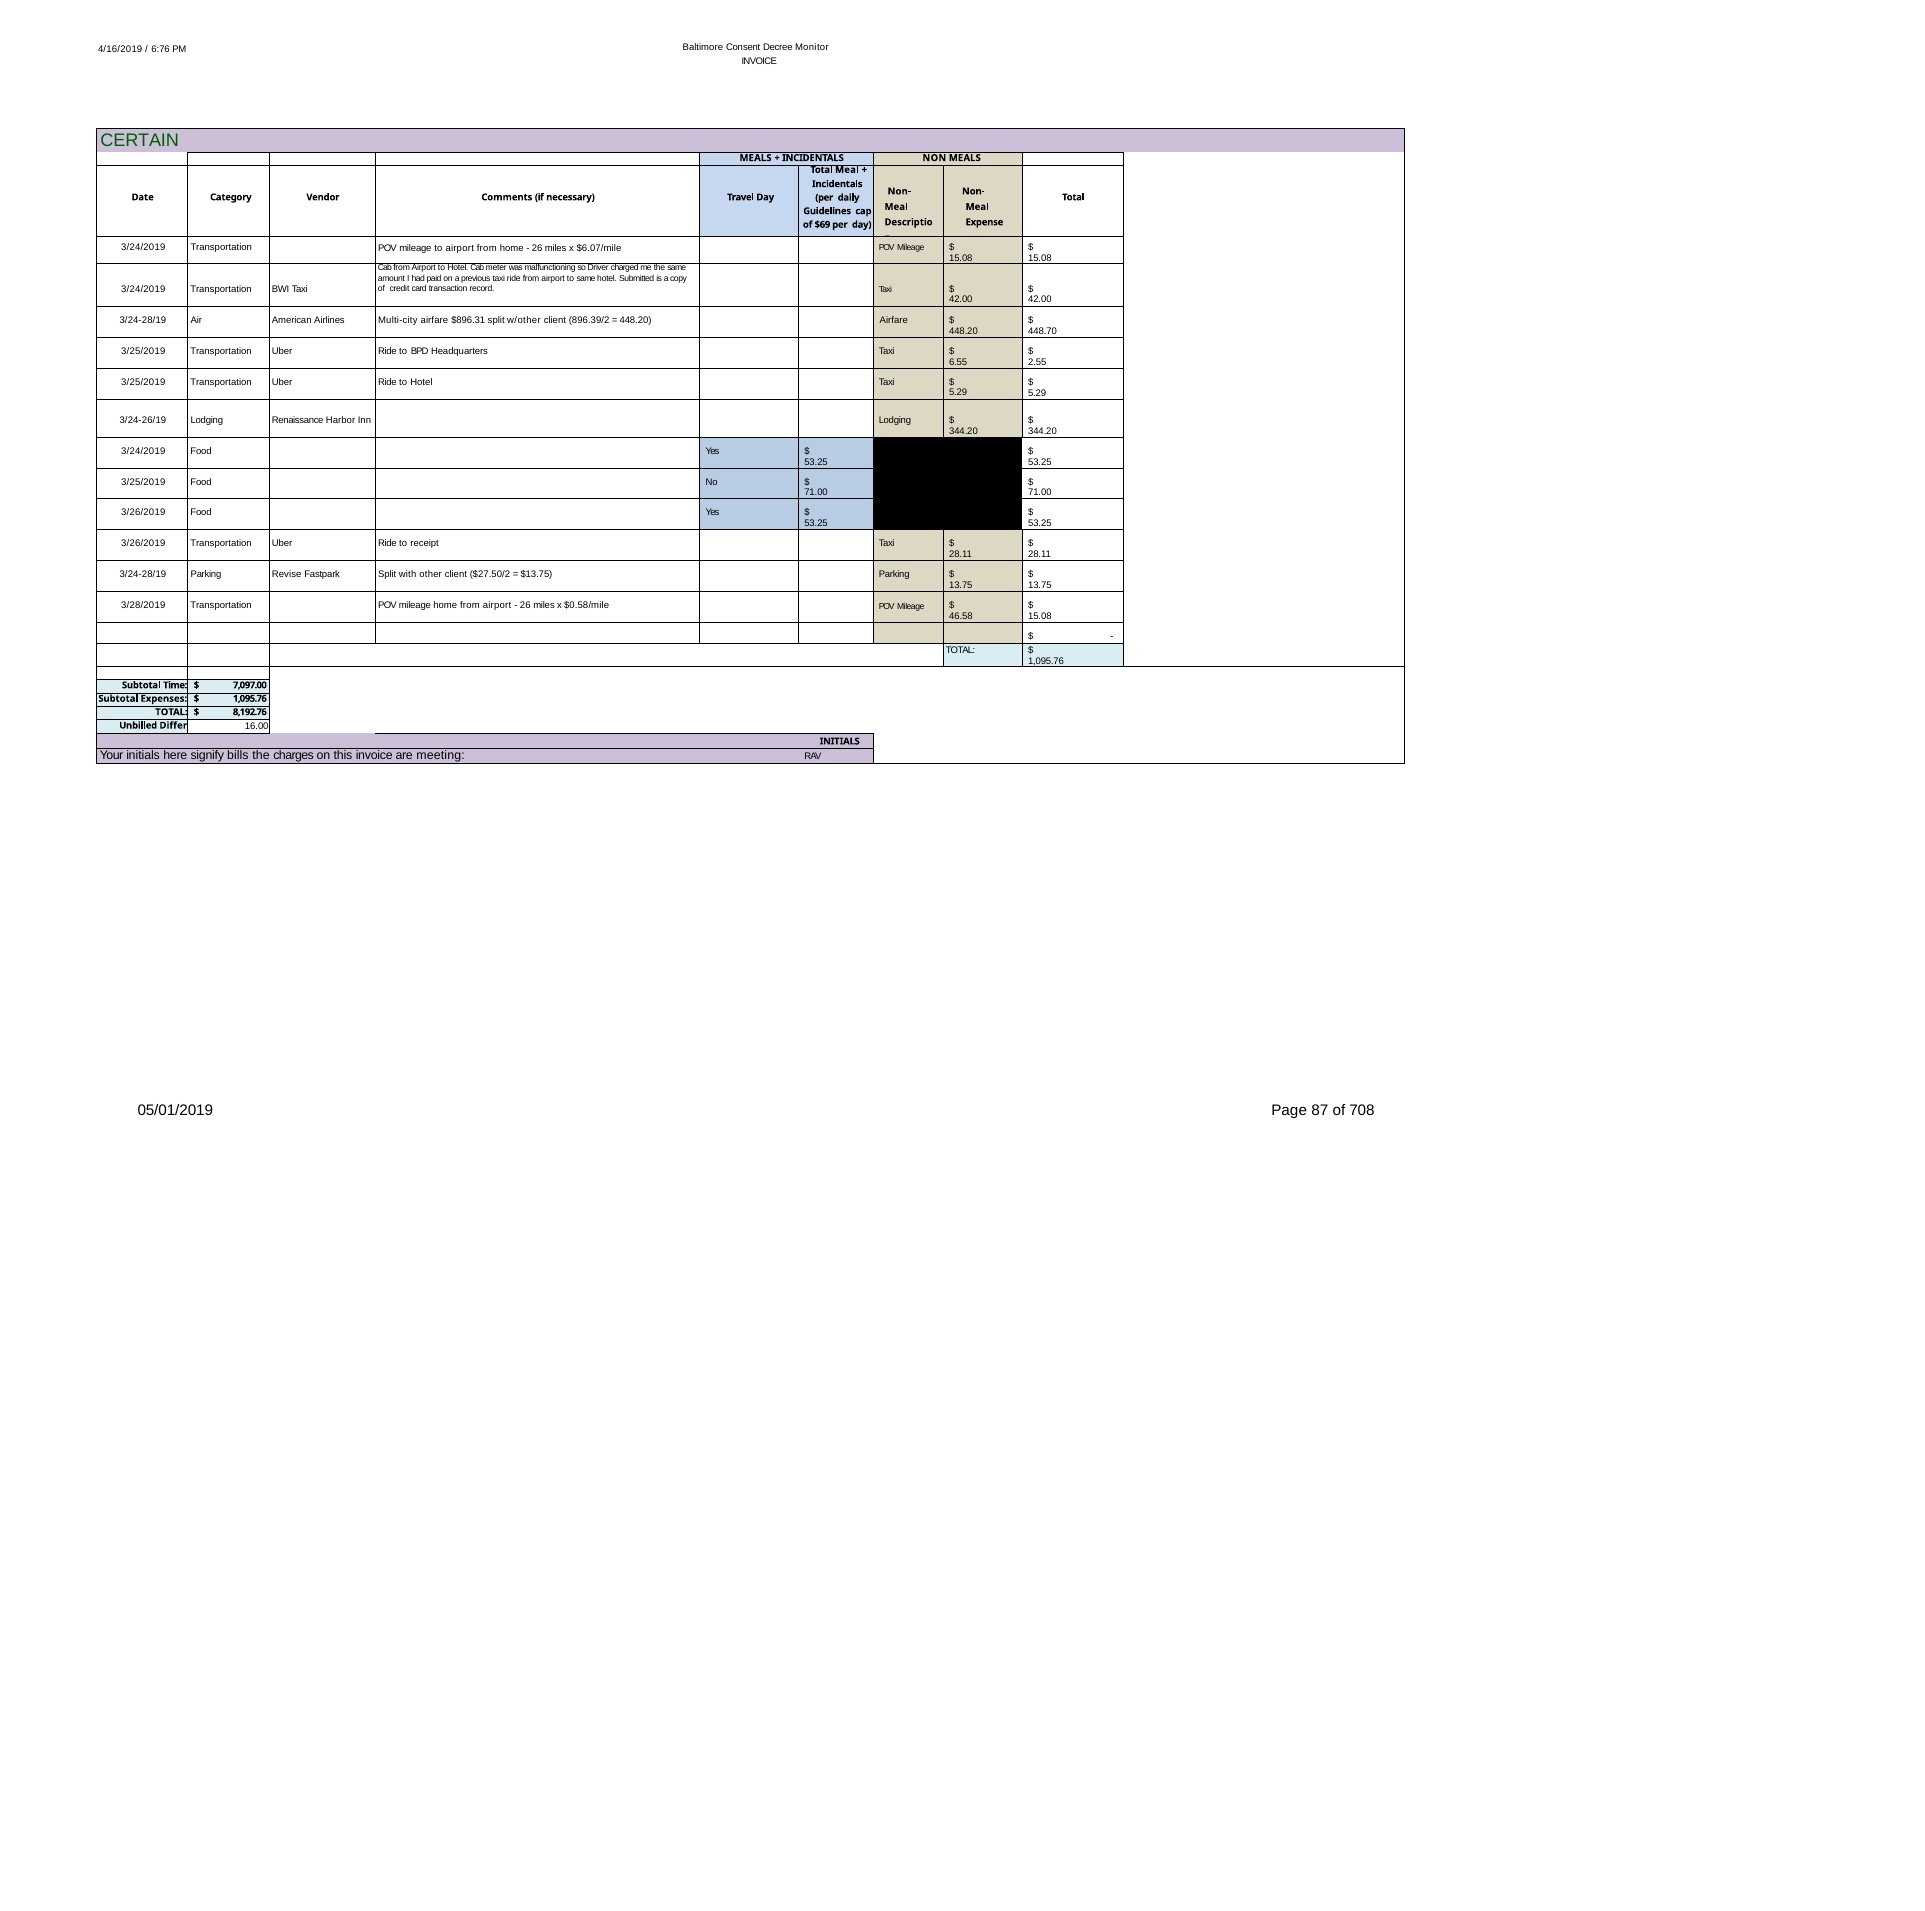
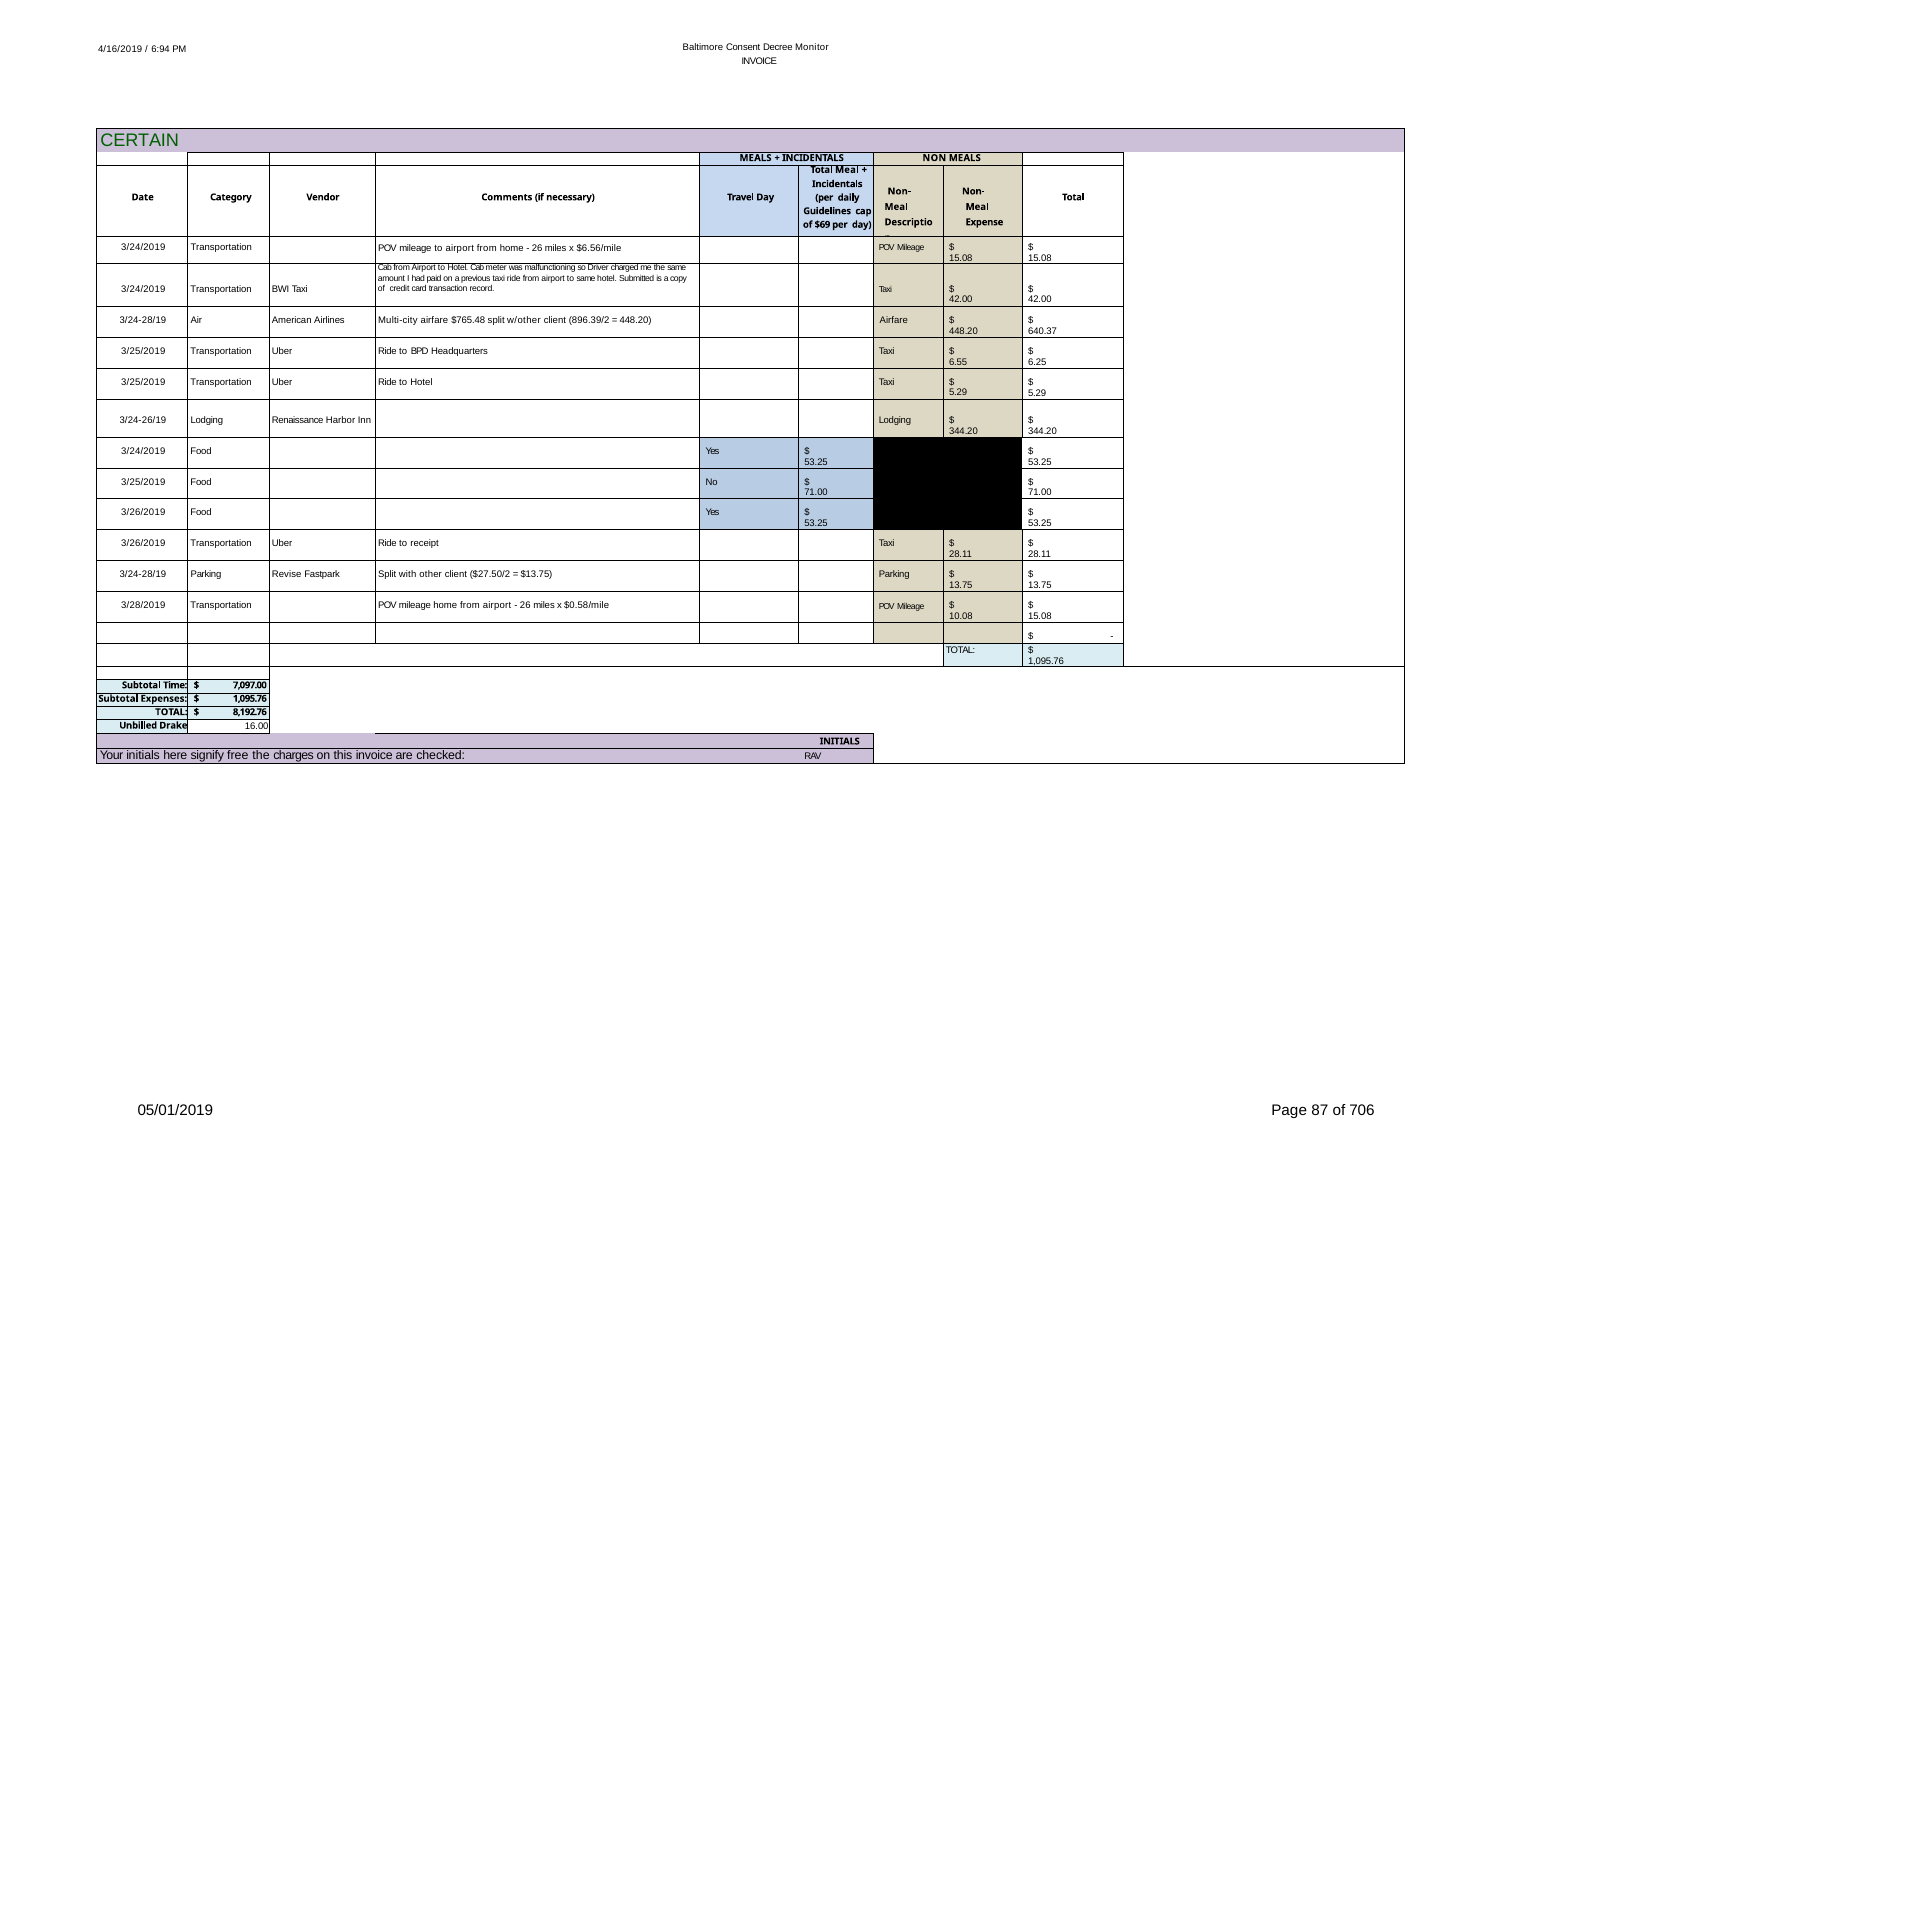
6:76: 6:76 -> 6:94 (161, 50)
$6.07/mile: $6.07/mile -> $6.56/mile (599, 248)
$896.31: $896.31 -> $765.48 (468, 321)
448.70: 448.70 -> 640.37 (1043, 331)
2.55: 2.55 -> 6.25 (1037, 362)
46.58: 46.58 -> 10.08 (961, 616)
Differ: Differ -> Drake (173, 726)
bills: bills -> free (238, 755)
meeting: meeting -> checked (441, 755)
708: 708 -> 706 (1362, 1110)
